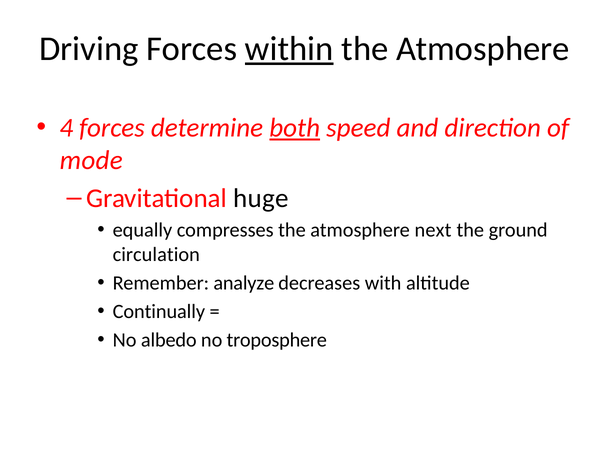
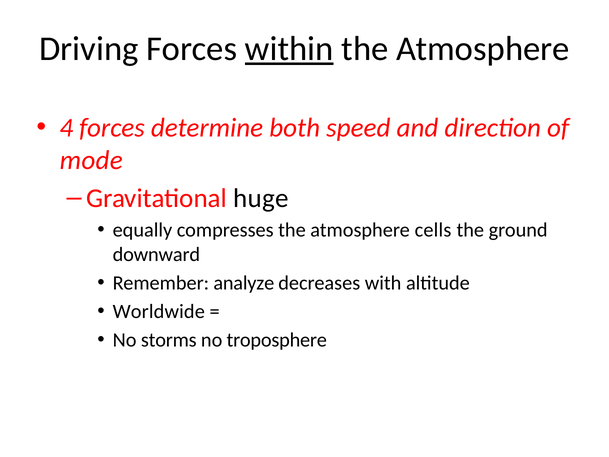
both underline: present -> none (295, 128)
next: next -> cells (433, 230)
circulation: circulation -> downward (156, 255)
Continually: Continually -> Worldwide (159, 311)
albedo: albedo -> storms (169, 340)
